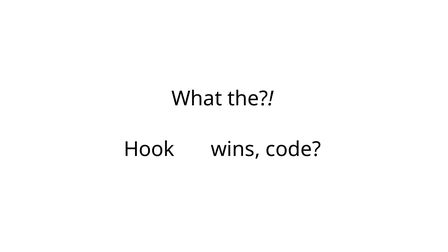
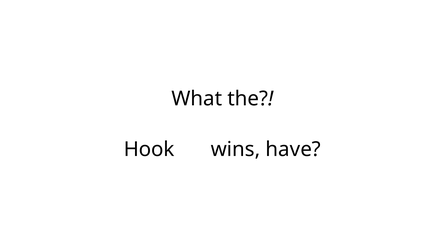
code: code -> have (293, 149)
